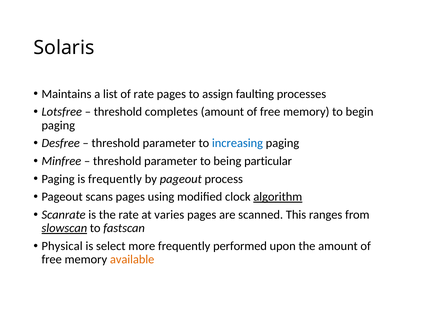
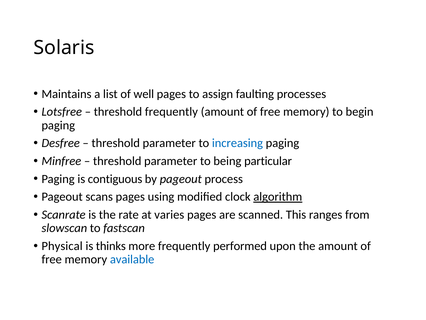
of rate: rate -> well (144, 94)
threshold completes: completes -> frequently (171, 112)
is frequently: frequently -> contiguous (115, 179)
slowscan underline: present -> none (64, 228)
select: select -> thinks (111, 246)
available colour: orange -> blue (132, 259)
